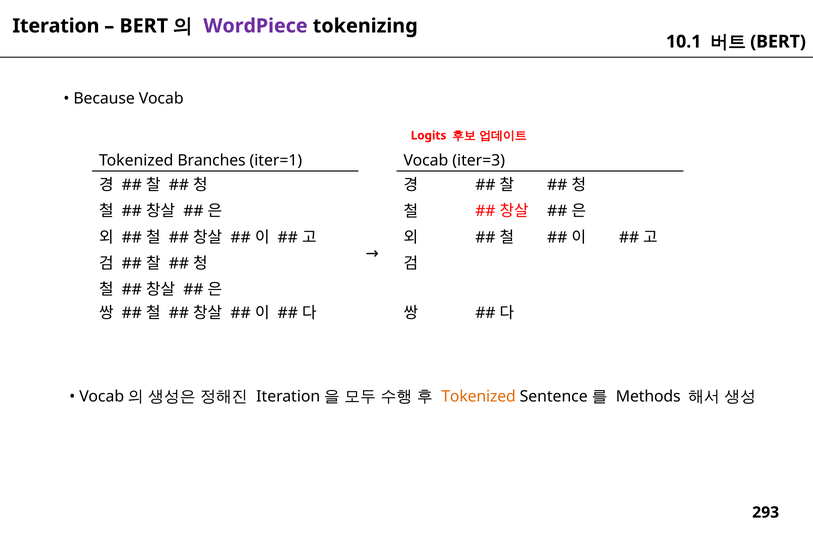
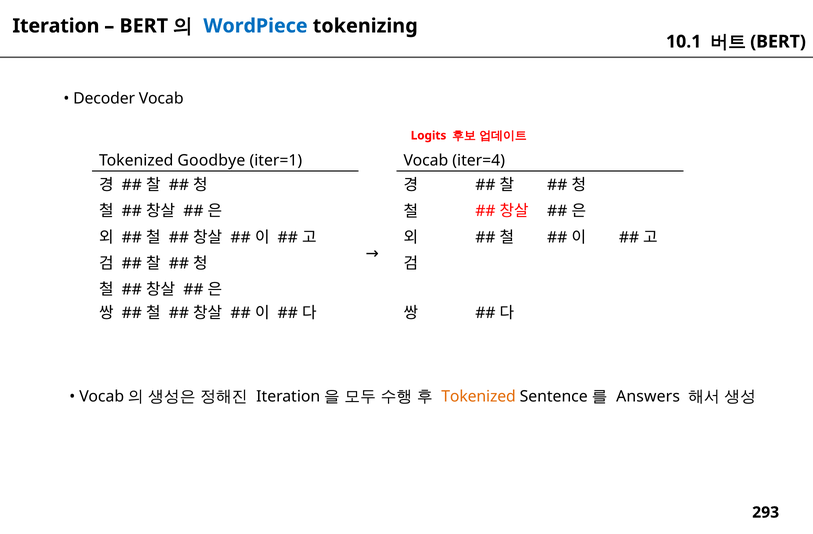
WordPiece colour: purple -> blue (255, 26)
Because: Because -> Decoder (104, 99)
Branches: Branches -> Goodbye (211, 160)
iter=3: iter=3 -> iter=4 (479, 160)
Methods: Methods -> Answers (648, 396)
